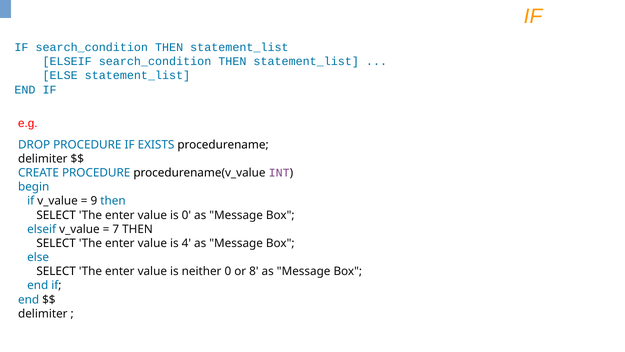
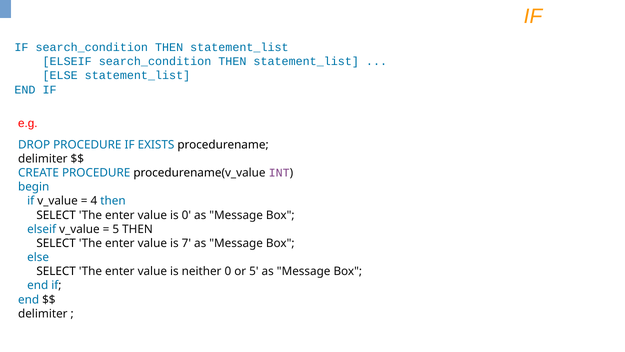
9: 9 -> 4 (94, 201)
7: 7 -> 5 (116, 229)
4: 4 -> 7 (186, 243)
or 8: 8 -> 5 (254, 271)
